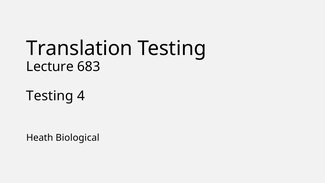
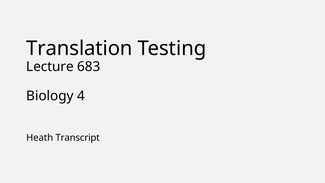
Testing: Testing -> Biology (50, 96)
Biological: Biological -> Transcript (78, 138)
